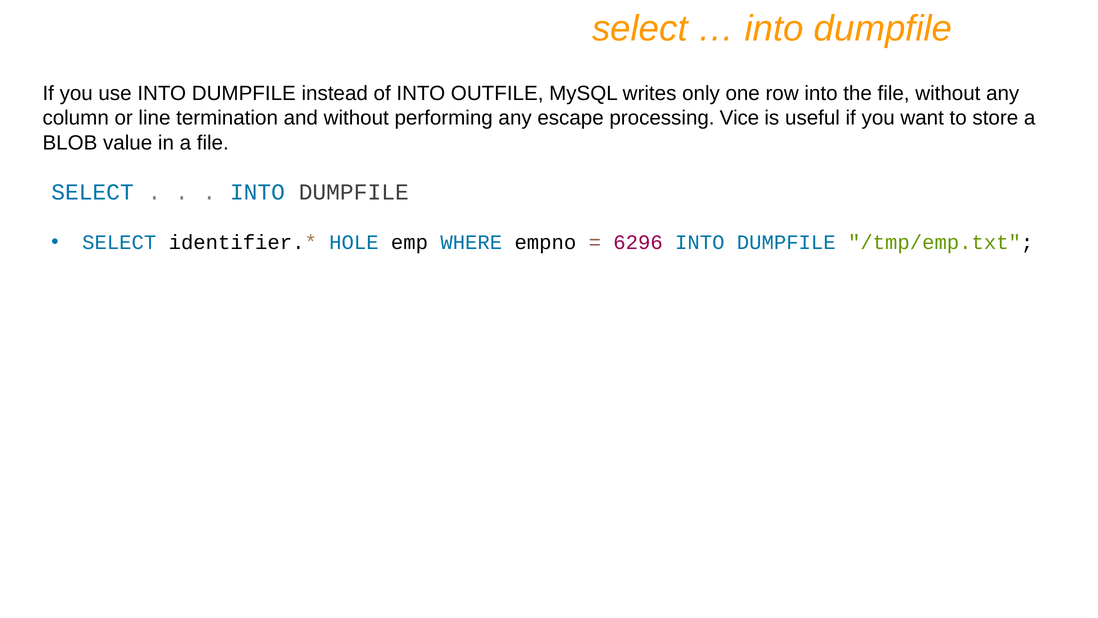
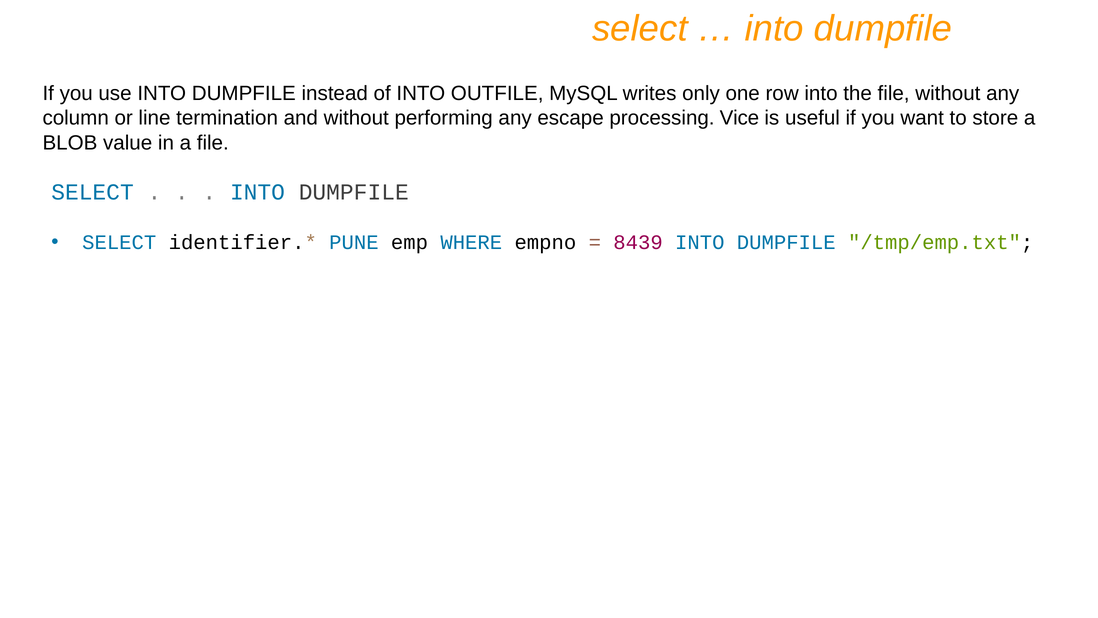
HOLE: HOLE -> PUNE (354, 242)
6296: 6296 -> 8439 (638, 242)
